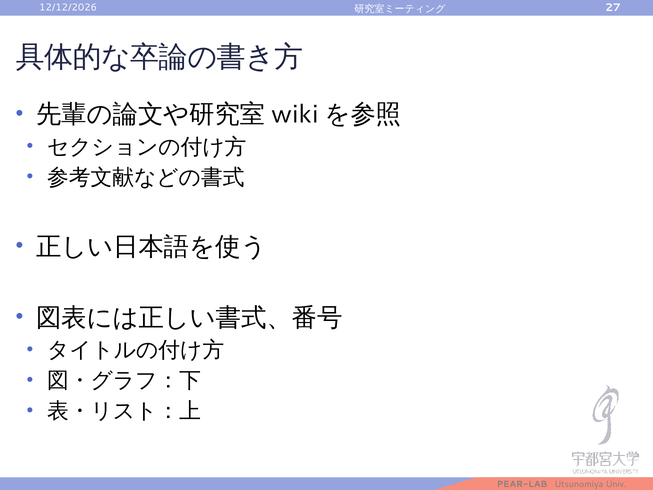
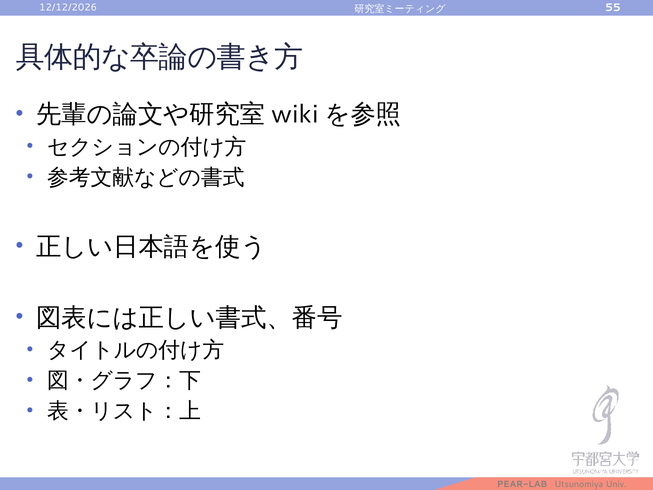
27: 27 -> 55 (613, 7)
